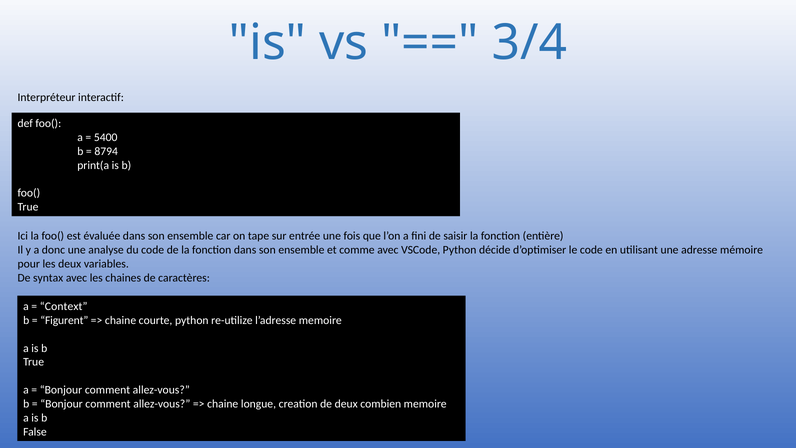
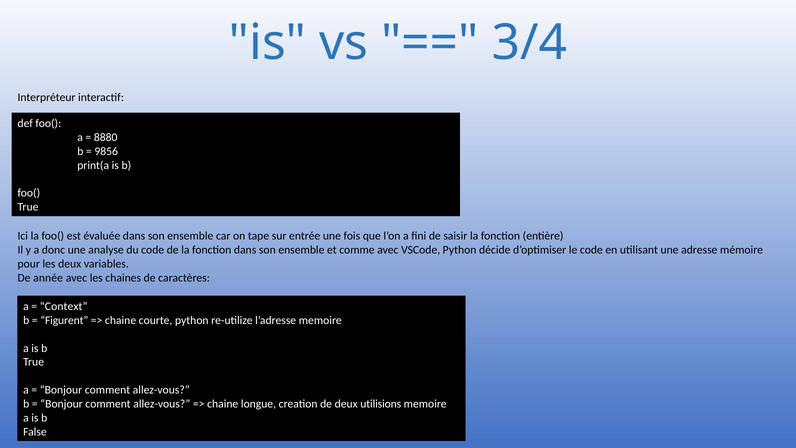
5400: 5400 -> 8880 (106, 137)
8794: 8794 -> 9856 (106, 151)
syntax: syntax -> année (48, 278)
combien: combien -> utilisions (381, 404)
